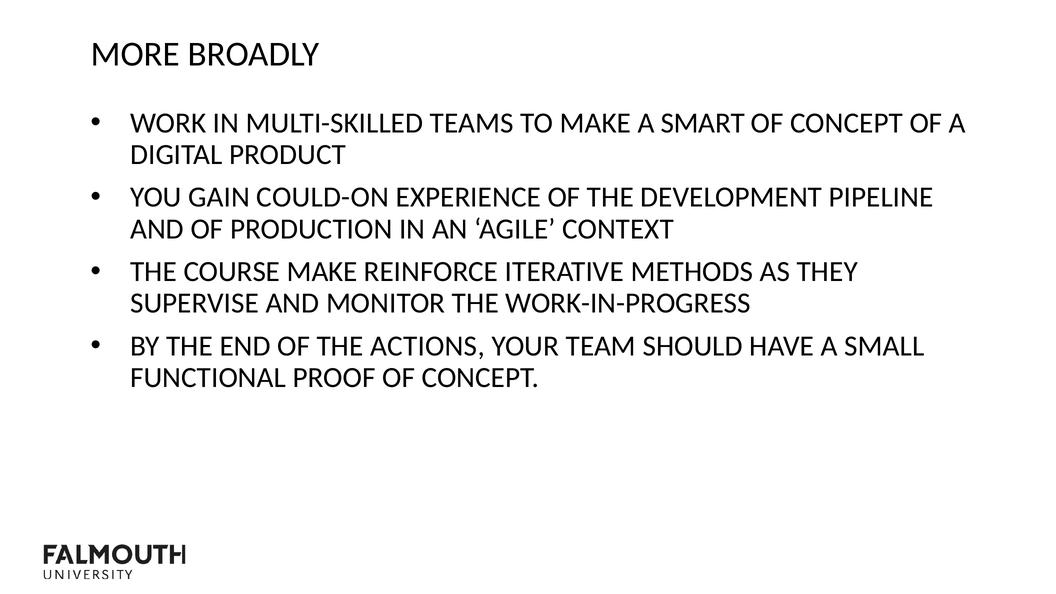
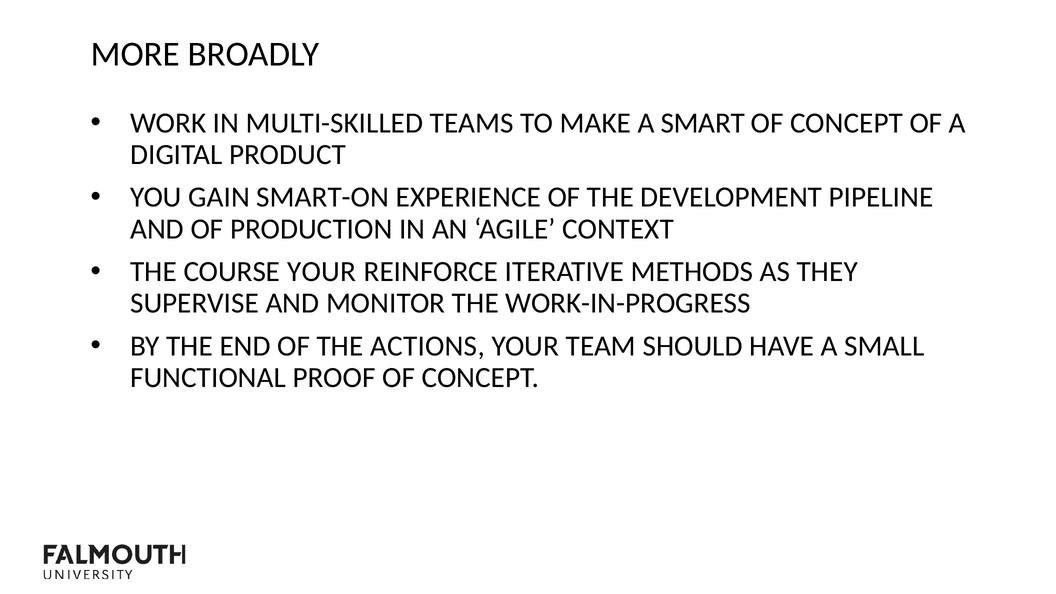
COULD-ON: COULD-ON -> SMART-ON (323, 197)
COURSE MAKE: MAKE -> YOUR (322, 272)
